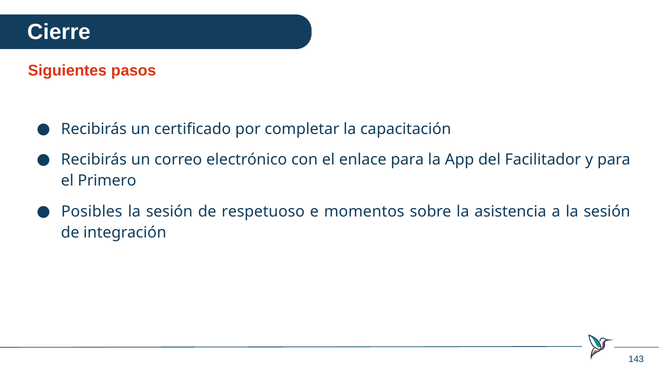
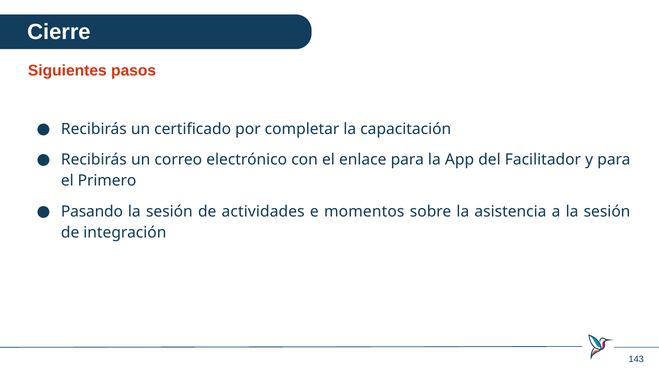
Posibles: Posibles -> Pasando (92, 212)
respetuoso: respetuoso -> actividades (263, 212)
